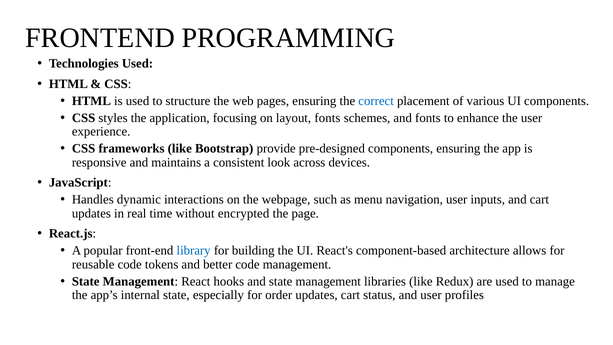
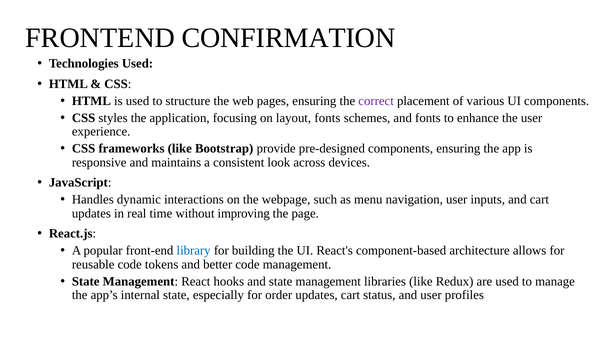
PROGRAMMING: PROGRAMMING -> CONFIRMATION (288, 38)
correct colour: blue -> purple (376, 101)
encrypted: encrypted -> improving (244, 213)
